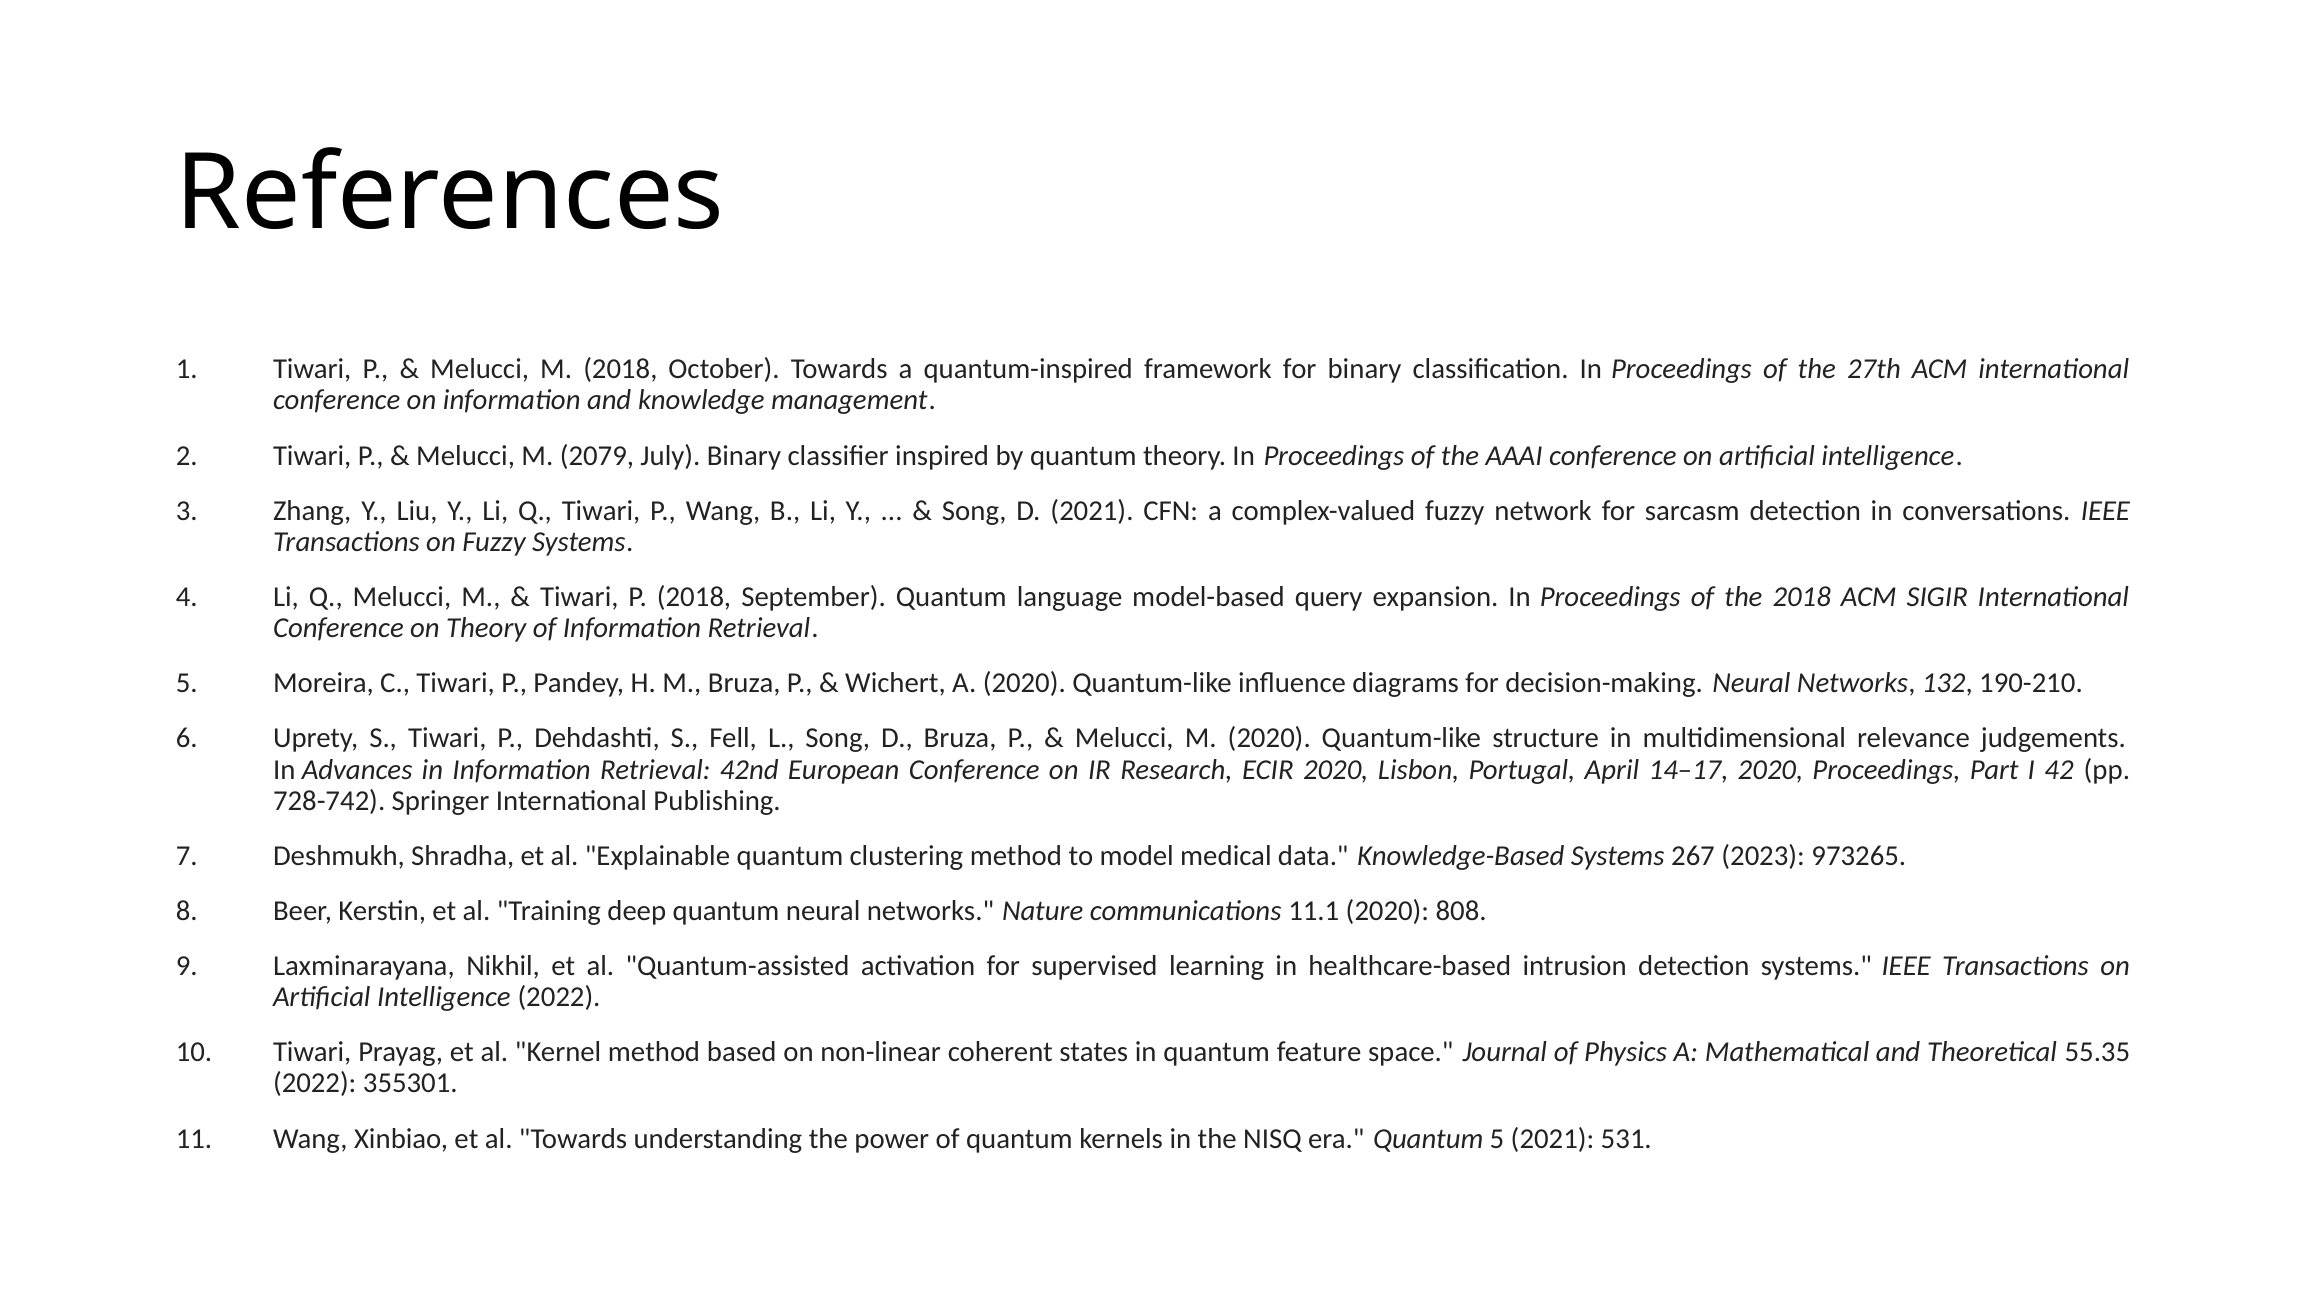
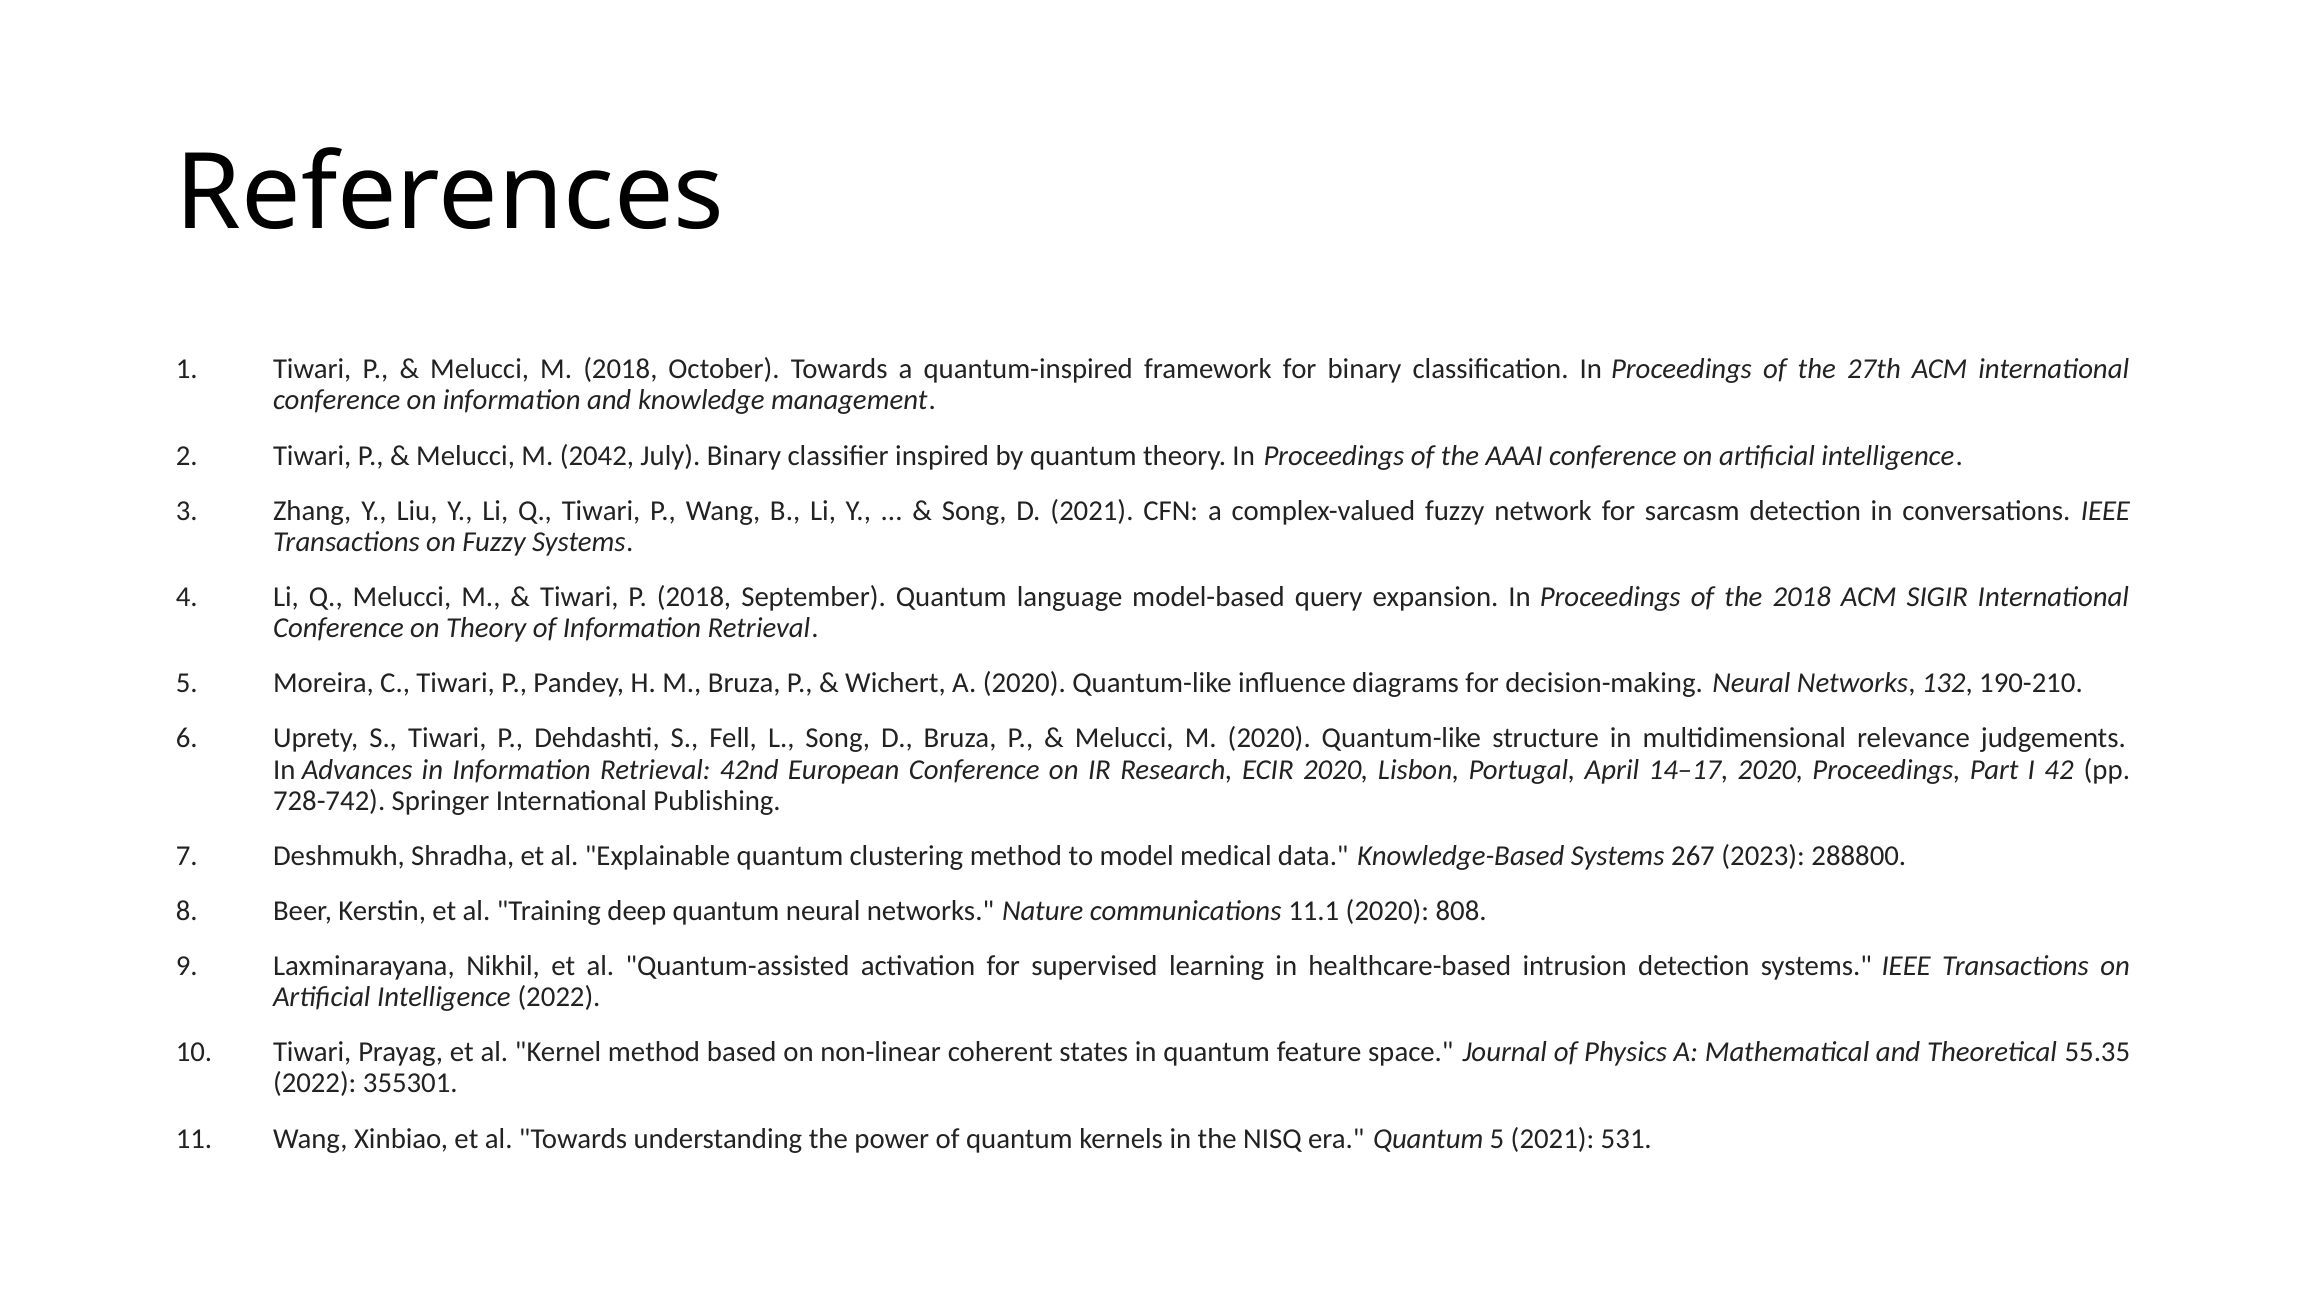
2079: 2079 -> 2042 (597, 456)
973265: 973265 -> 288800 (1859, 856)
